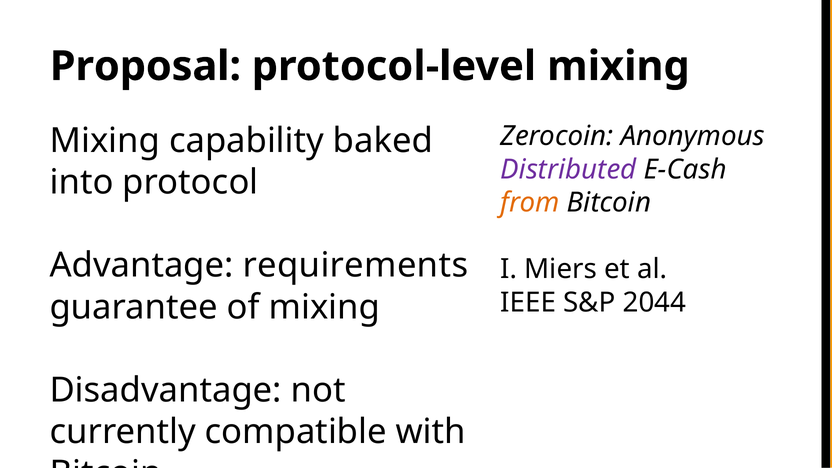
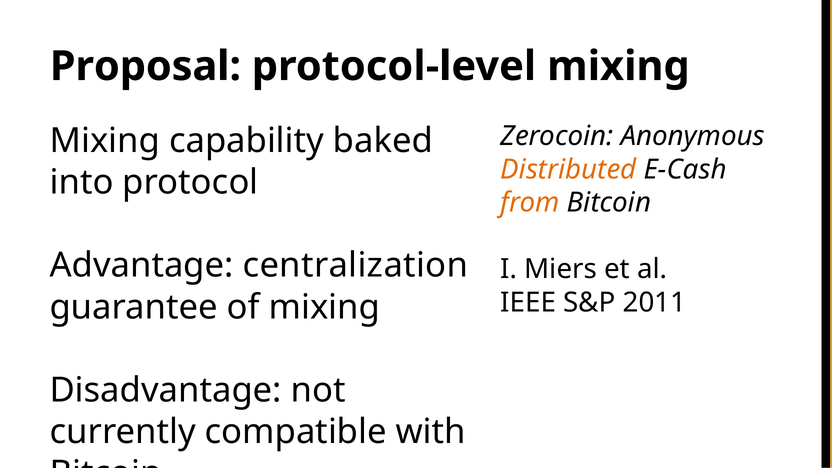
Distributed colour: purple -> orange (568, 169)
requirements: requirements -> centralization (355, 266)
2044: 2044 -> 2011 (654, 303)
